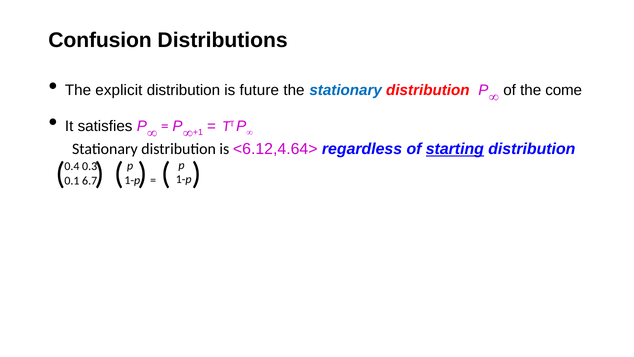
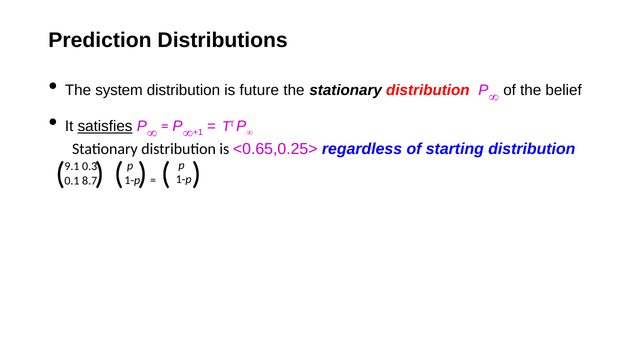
Confusion: Confusion -> Prediction (100, 40)
explicit: explicit -> system (119, 90)
stationary colour: blue -> black (346, 90)
come: come -> belief (564, 90)
satisfies underline: none -> present (105, 126)
<6.12,4.64>: <6.12,4.64> -> <0.65,0.25> (275, 149)
starting underline: present -> none (455, 149)
0.4: 0.4 -> 9.1 (72, 166)
6.7: 6.7 -> 8.7 (90, 181)
